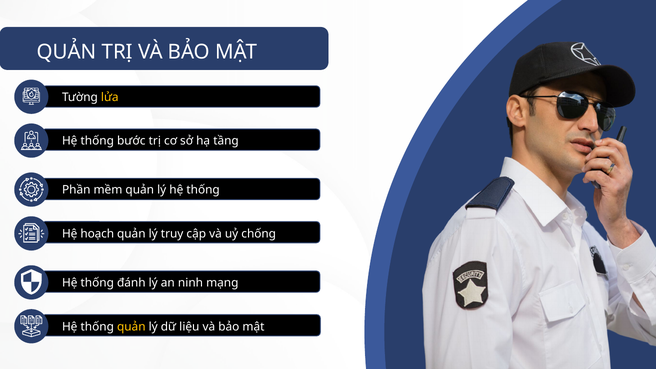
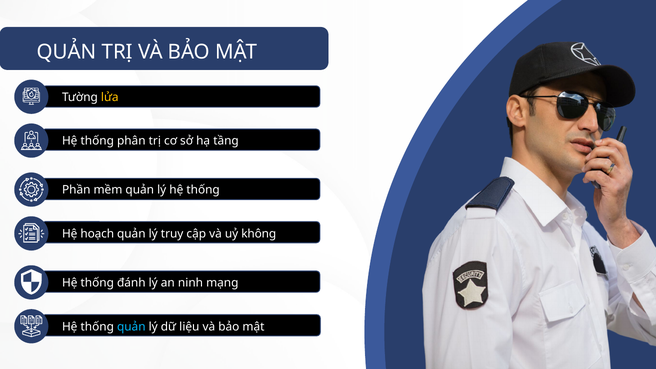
bước: bước -> phân (131, 141)
chống: chống -> không (259, 234)
quản colour: yellow -> light blue (131, 327)
